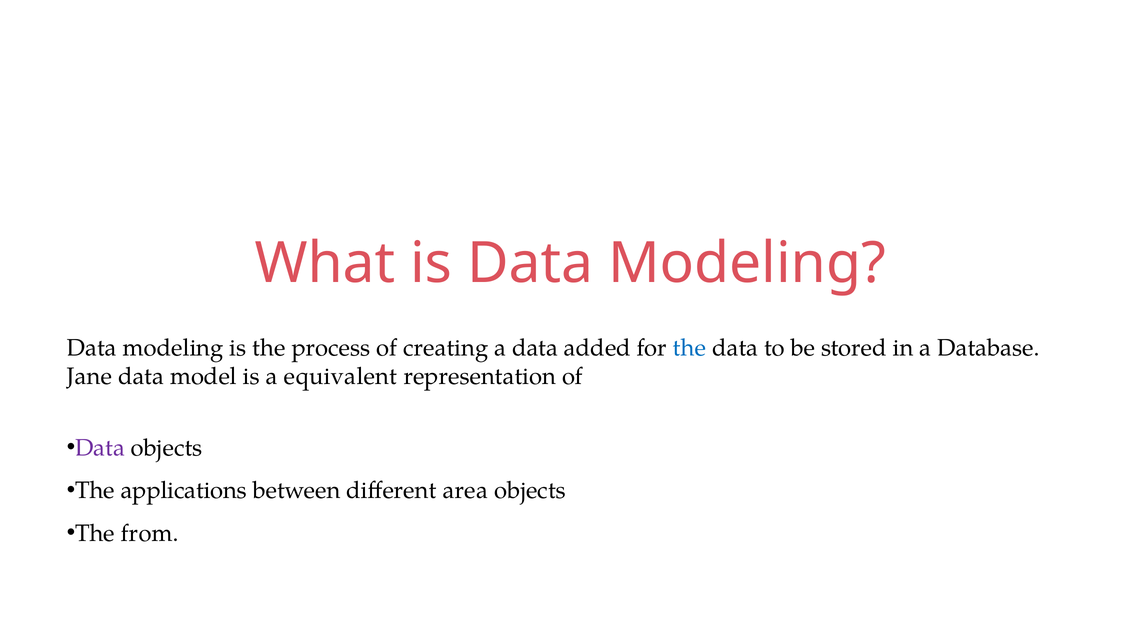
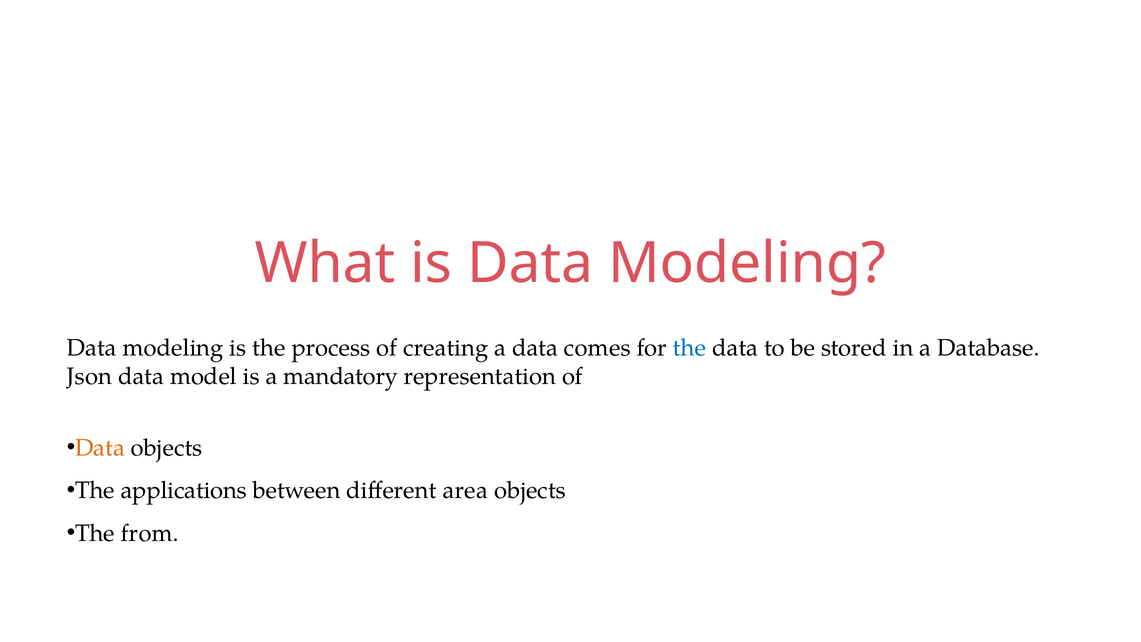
added: added -> comes (597, 348)
Jane: Jane -> Json (89, 376)
equivalent: equivalent -> mandatory (341, 376)
Data colour: purple -> orange (100, 448)
